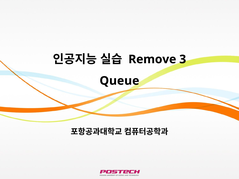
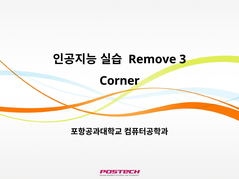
Queue: Queue -> Corner (120, 81)
